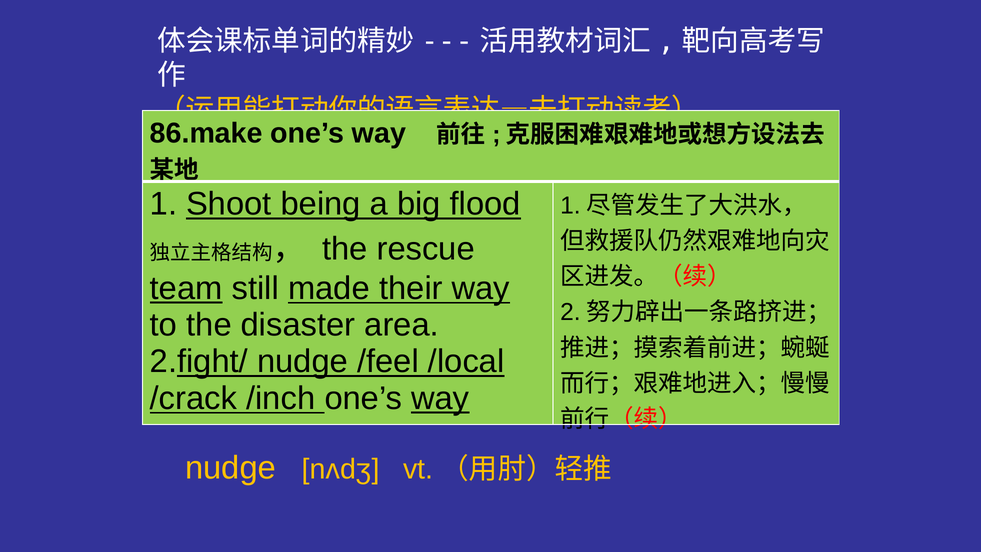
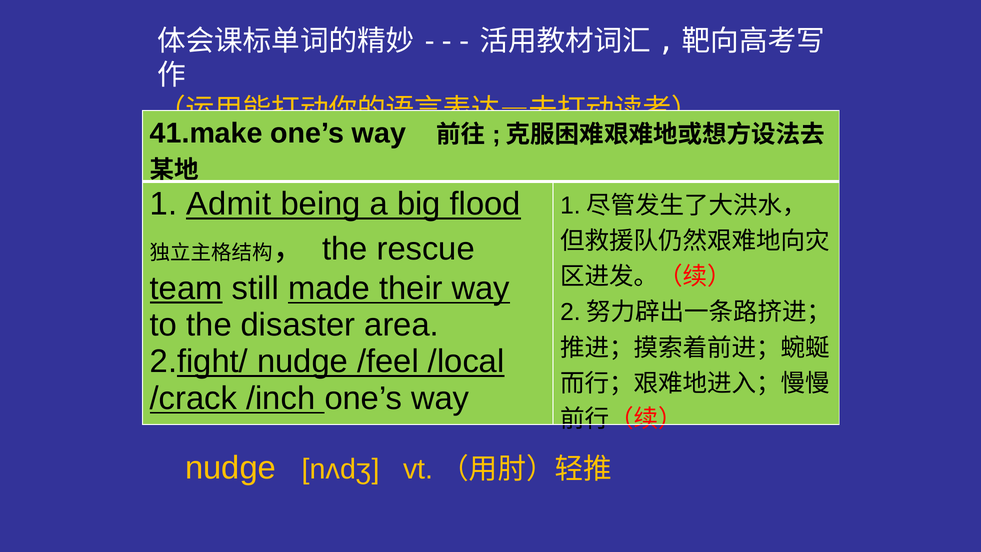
86.make: 86.make -> 41.make (206, 133)
Shoot: Shoot -> Admit (229, 204)
way underline: present -> none (440, 398)
